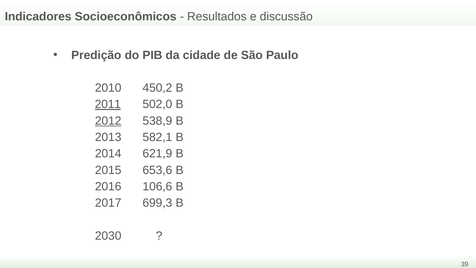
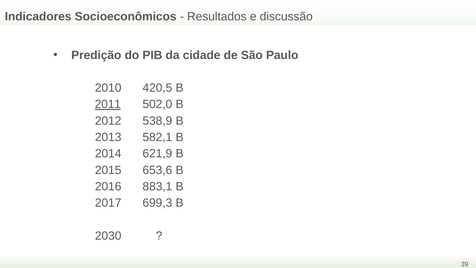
450,2: 450,2 -> 420,5 (157, 88)
2012 underline: present -> none (108, 121)
106,6: 106,6 -> 883,1 (157, 186)
